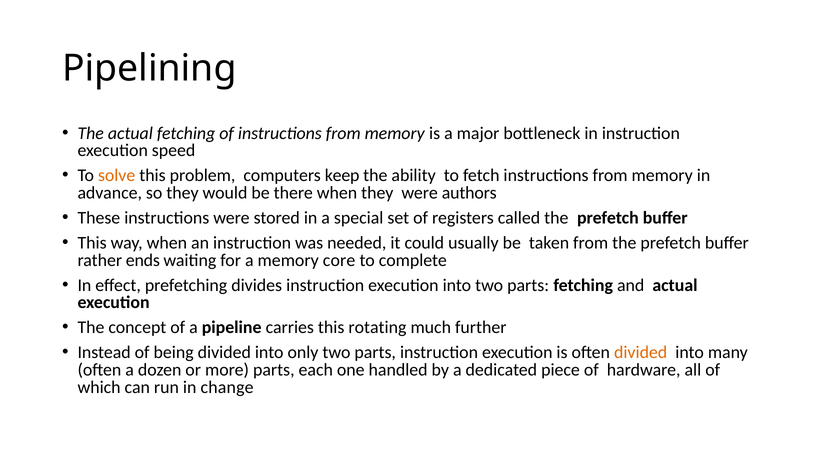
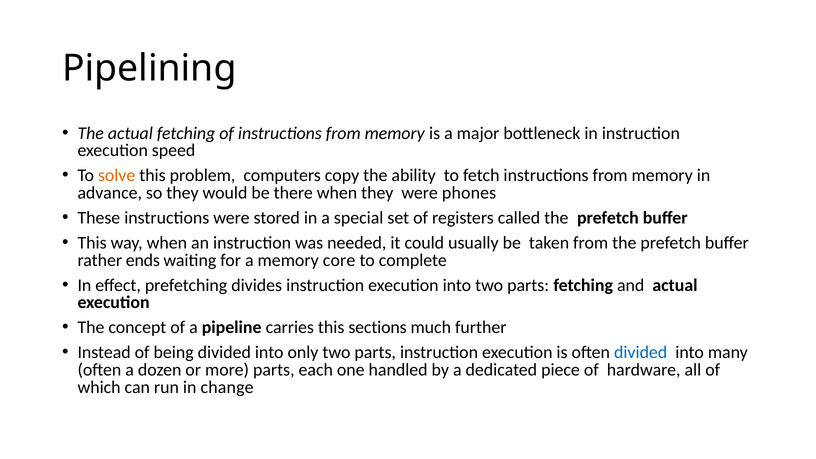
keep: keep -> copy (342, 176)
authors: authors -> phones (469, 193)
rotating: rotating -> sections (378, 328)
divided colour: orange -> blue (641, 353)
